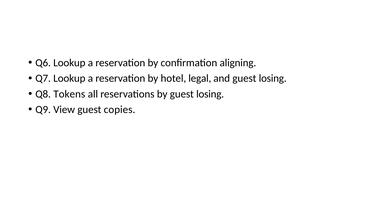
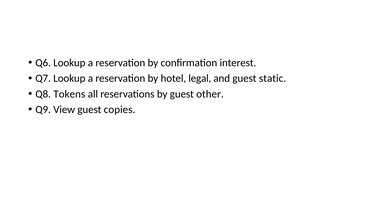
aligning: aligning -> interest (238, 63)
and guest losing: losing -> static (273, 78)
by guest losing: losing -> other (210, 94)
